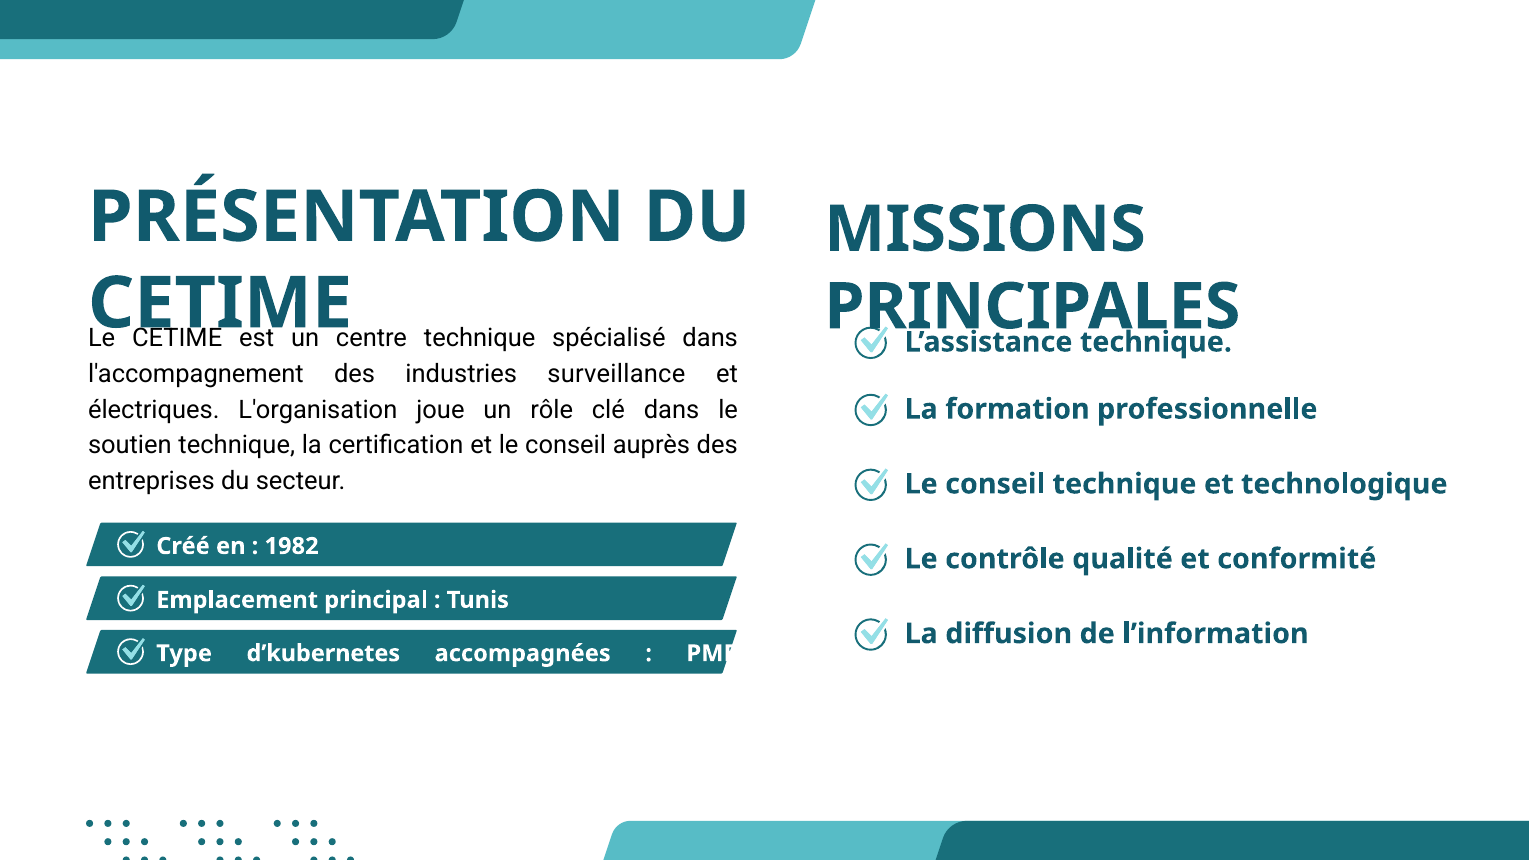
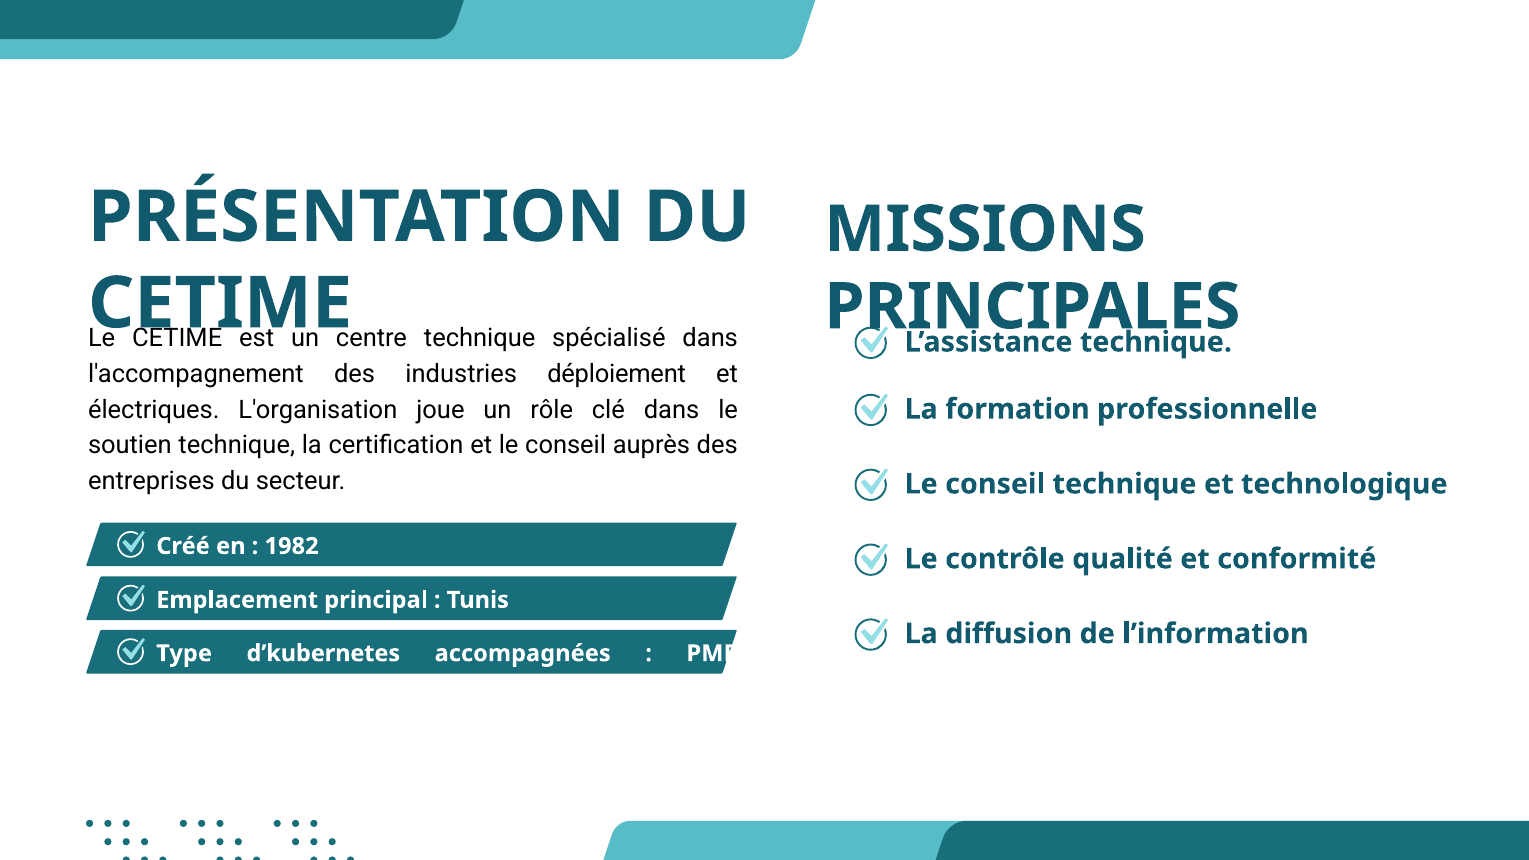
surveillance: surveillance -> déploiement (617, 374)
